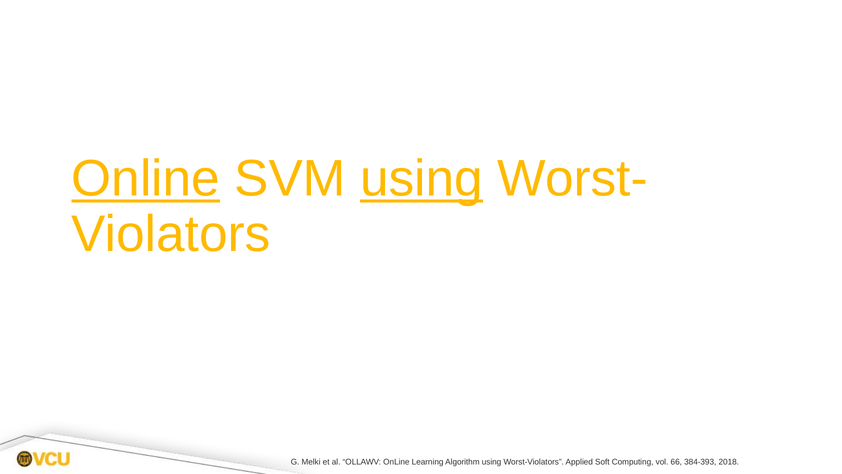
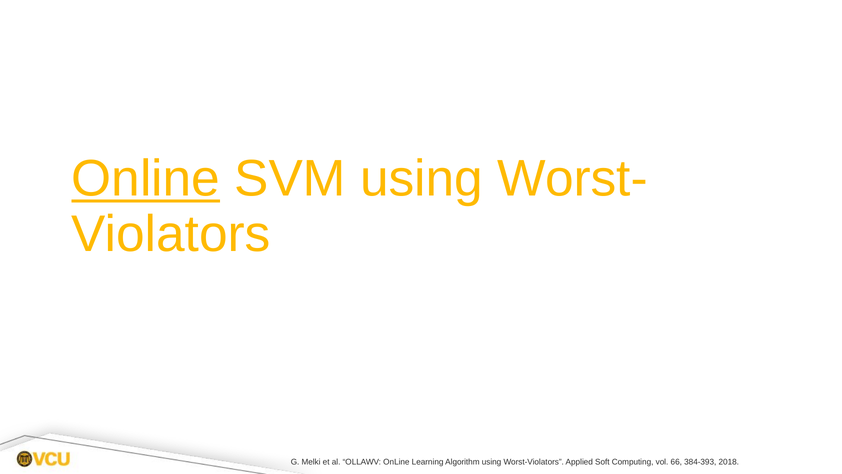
using underline: present -> none (422, 179)
